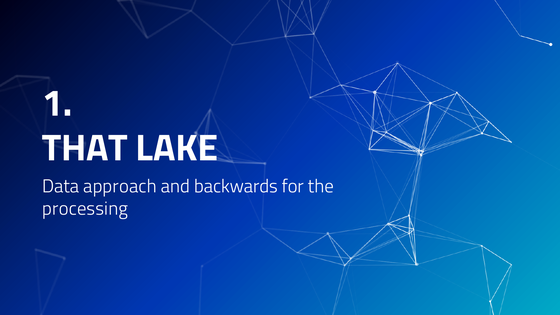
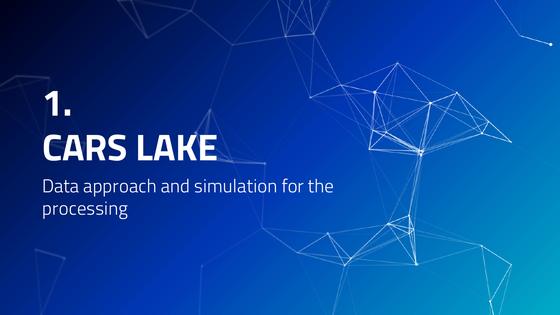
THAT: THAT -> CARS (85, 148)
backwards: backwards -> simulation (236, 186)
